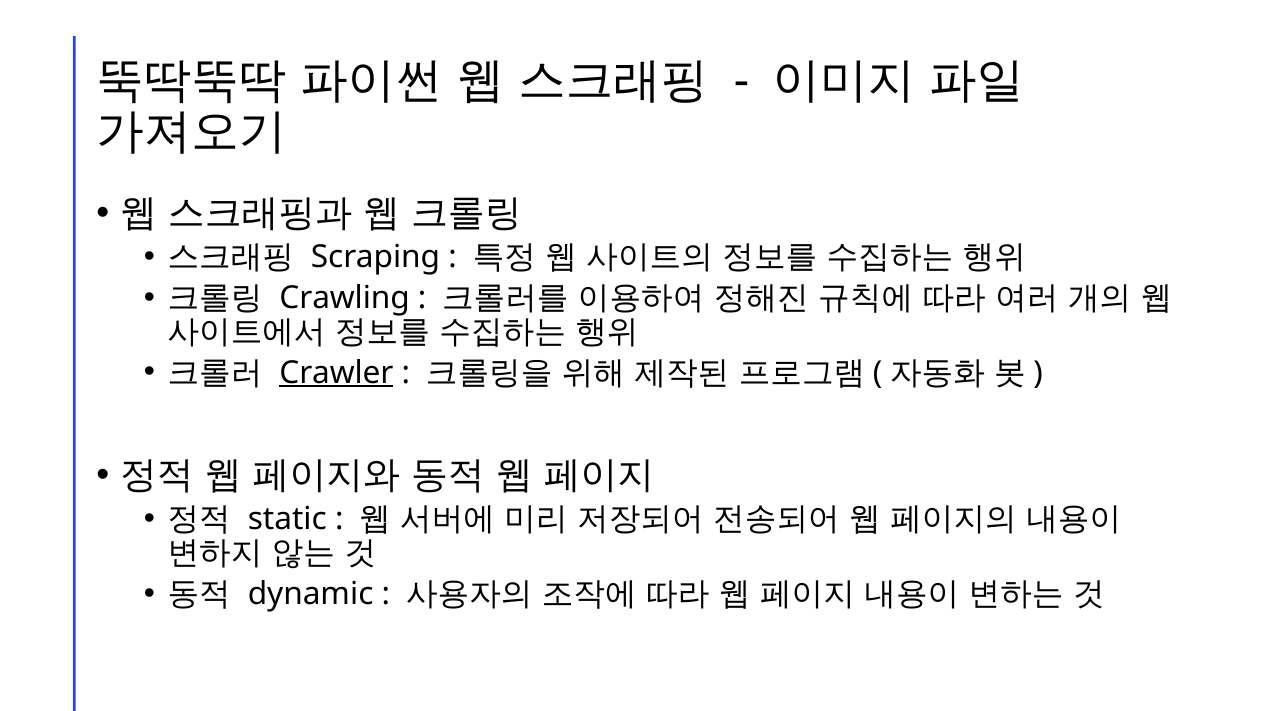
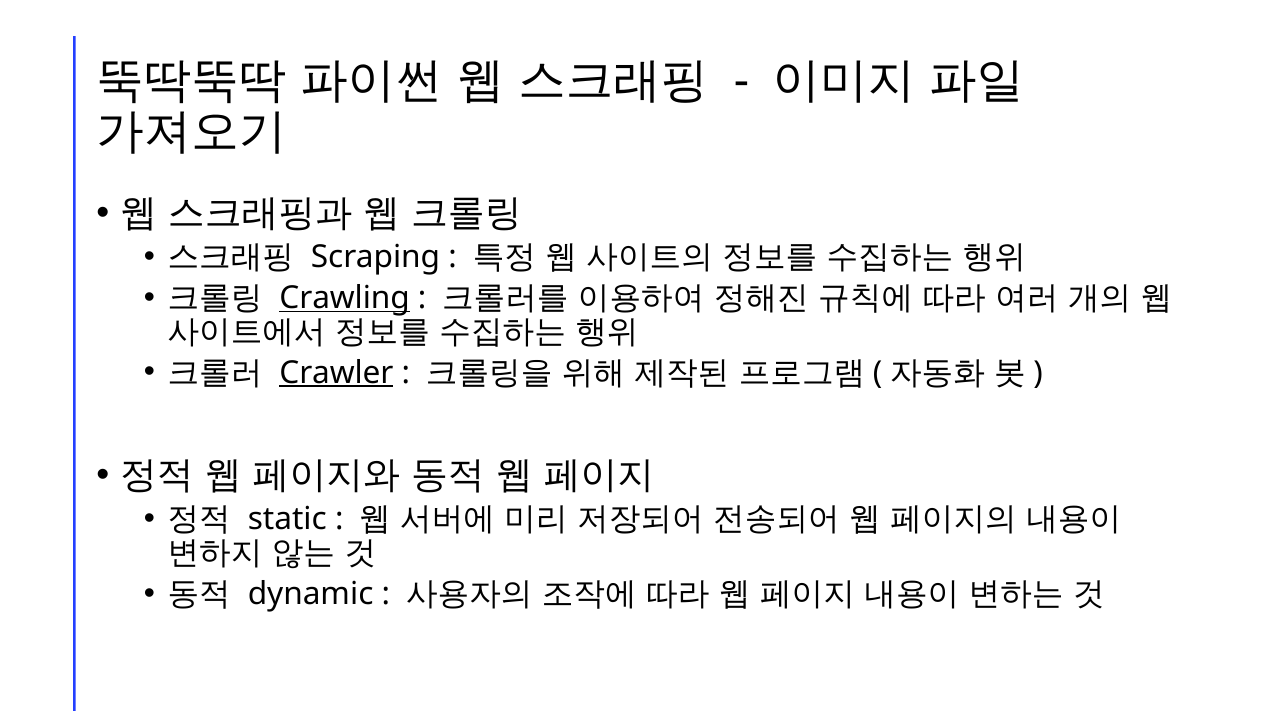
Crawling underline: none -> present (345, 298)
